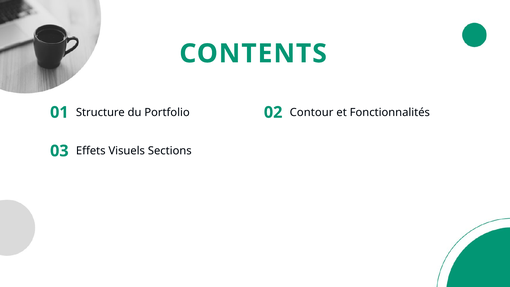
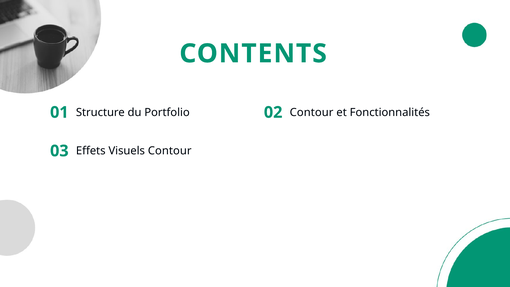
Visuels Sections: Sections -> Contour (170, 151)
